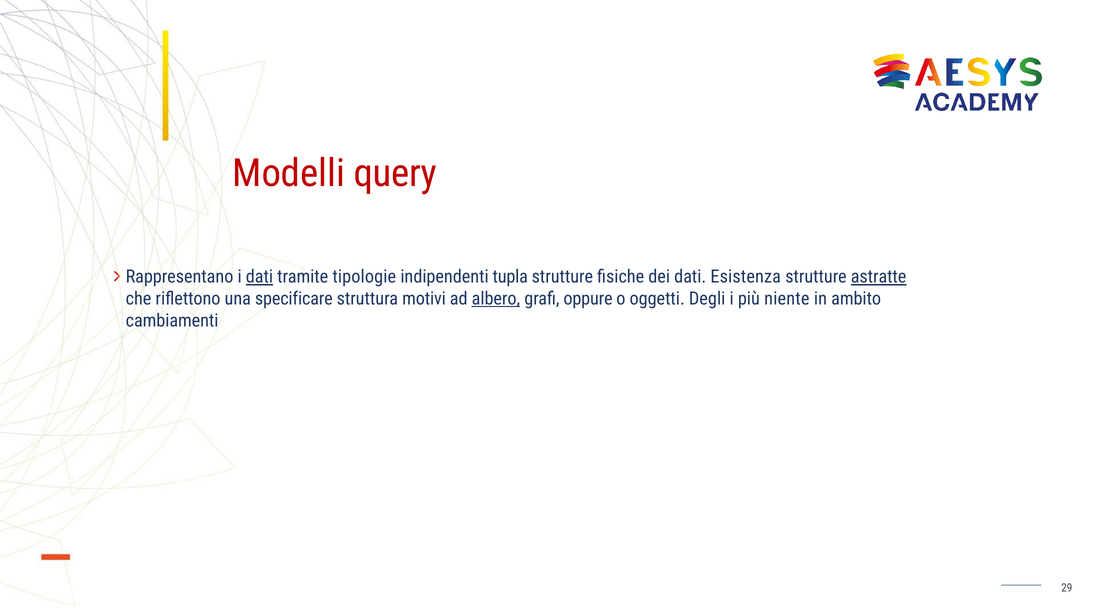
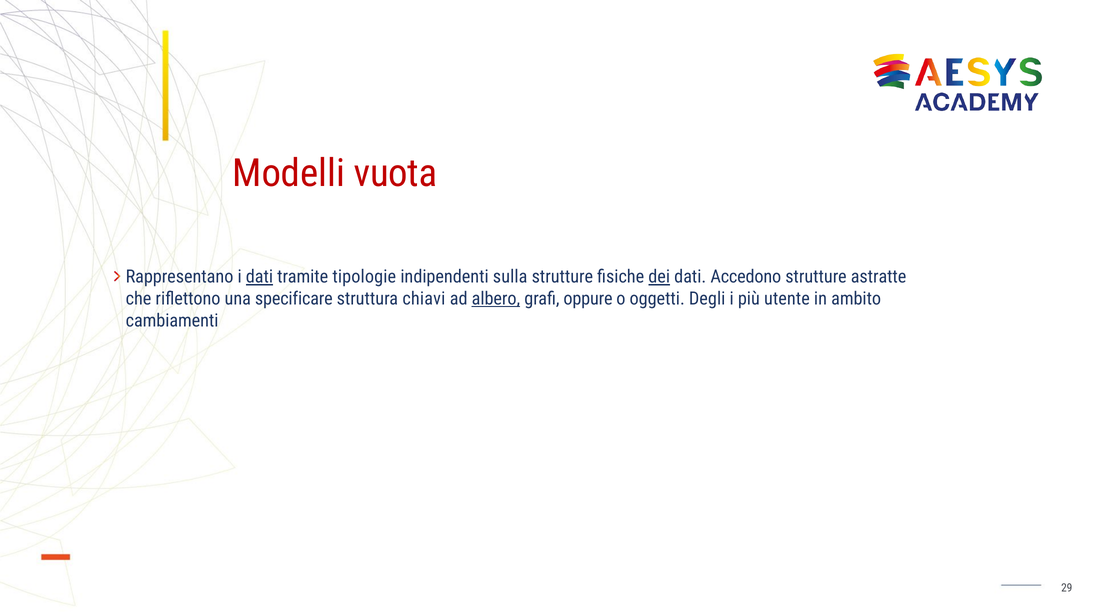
query: query -> vuota (395, 173)
tupla: tupla -> sulla (510, 277)
dei underline: none -> present (659, 277)
Esistenza: Esistenza -> Accedono (746, 277)
astratte underline: present -> none (879, 277)
motivi: motivi -> chiavi (424, 299)
niente: niente -> utente (787, 299)
